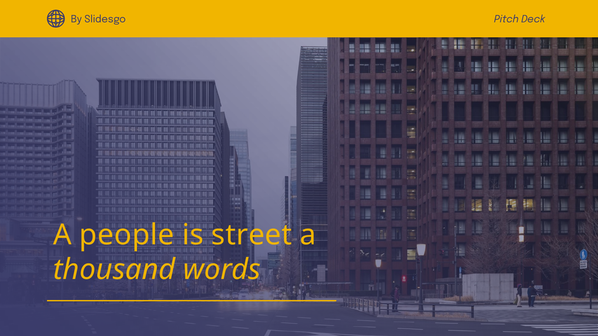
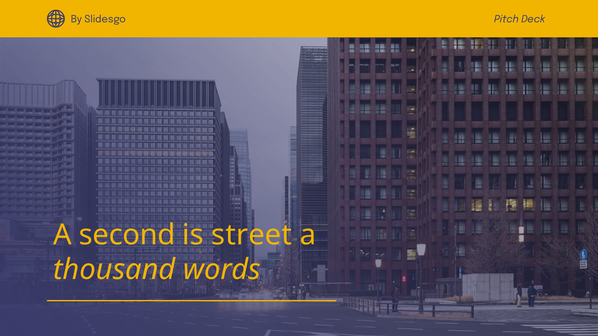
people: people -> second (127, 235)
